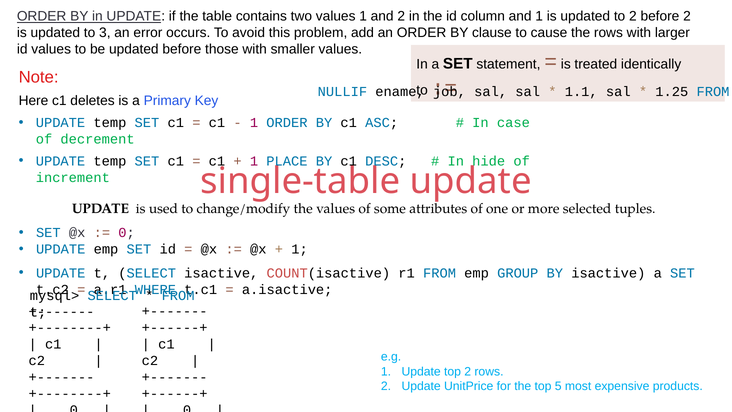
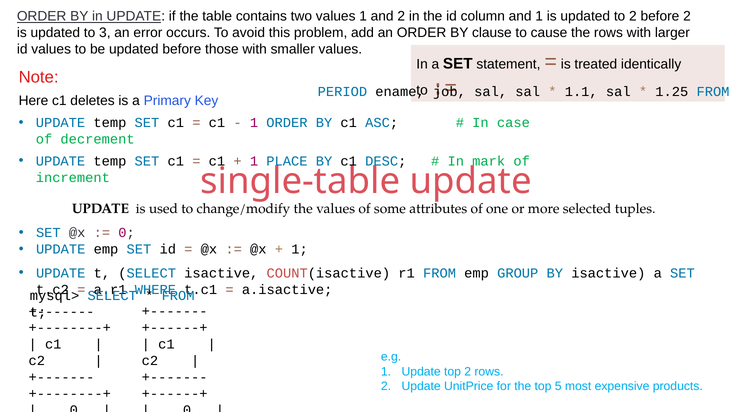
NULLIF: NULLIF -> PERIOD (342, 92)
hide: hide -> mark (489, 161)
